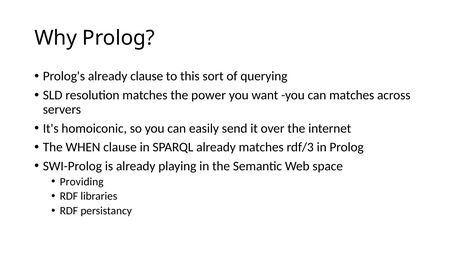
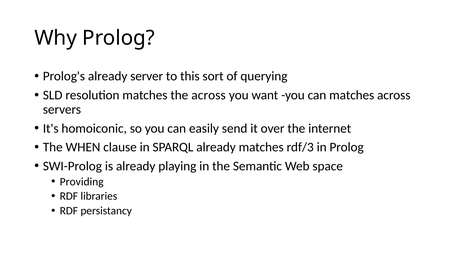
already clause: clause -> server (147, 76)
the power: power -> across (209, 95)
